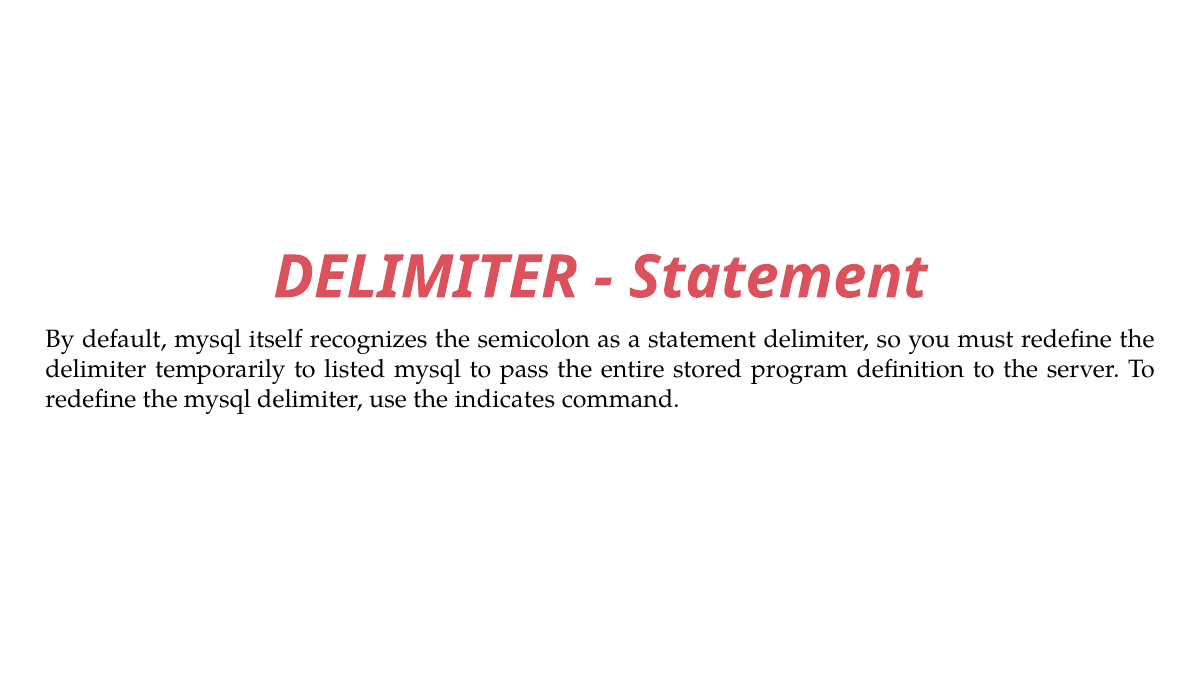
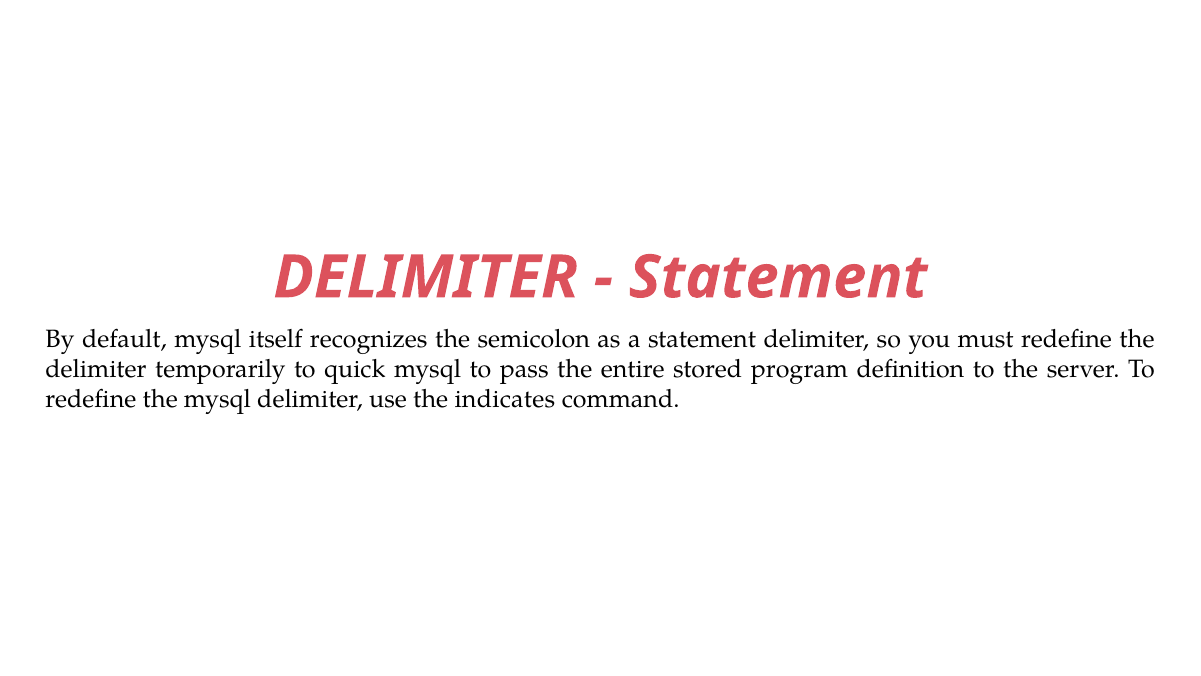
listed: listed -> quick (355, 369)
